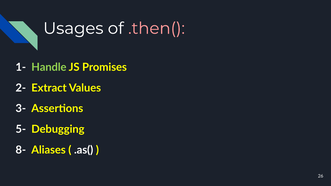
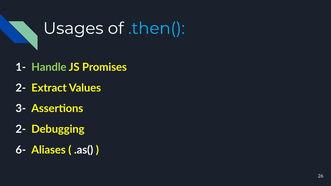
.then( colour: pink -> light blue (157, 28)
5-: 5- -> 2- (21, 129)
8-: 8- -> 6- (21, 150)
